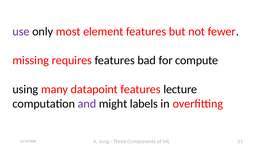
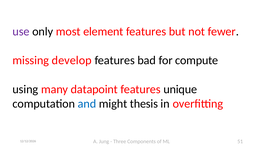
requires: requires -> develop (72, 60)
lecture: lecture -> unique (180, 89)
and colour: purple -> blue (87, 104)
labels: labels -> thesis (144, 104)
